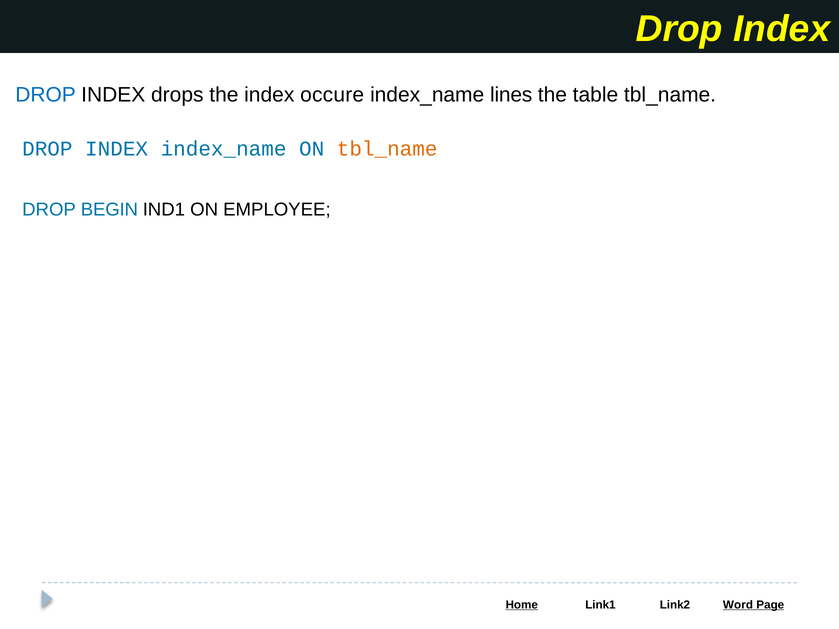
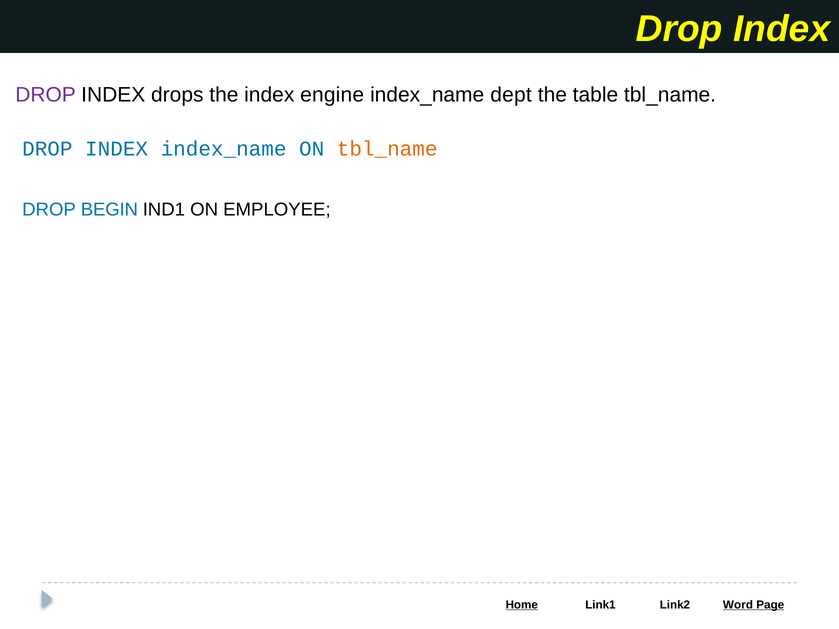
DROP colour: blue -> purple (46, 95)
occure: occure -> engine (332, 95)
lines: lines -> dept (511, 95)
